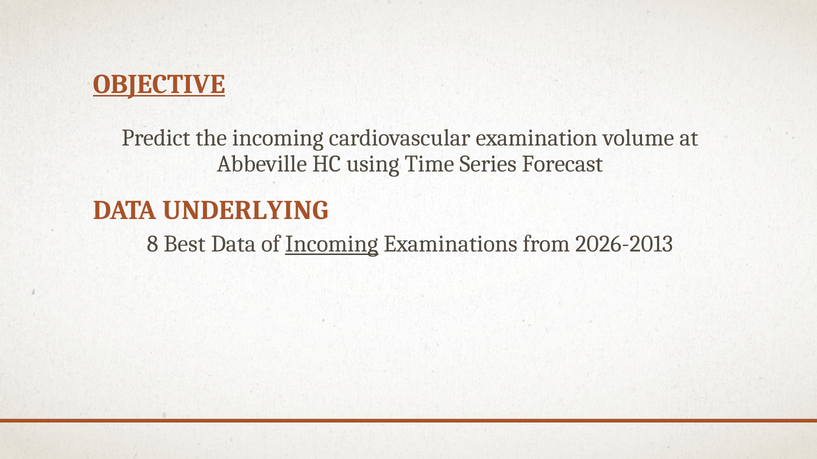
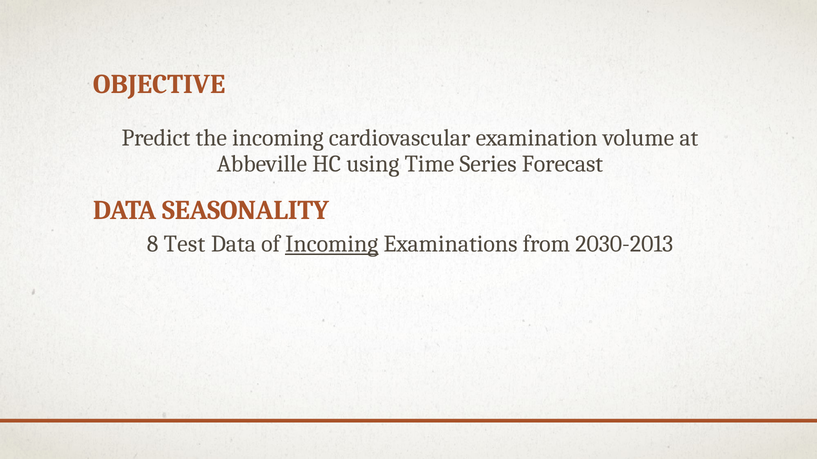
OBJECTIVE underline: present -> none (159, 84)
UNDERLYING: UNDERLYING -> SEASONALITY (246, 211)
Best: Best -> Test (185, 244)
2026-2013: 2026-2013 -> 2030-2013 (624, 244)
